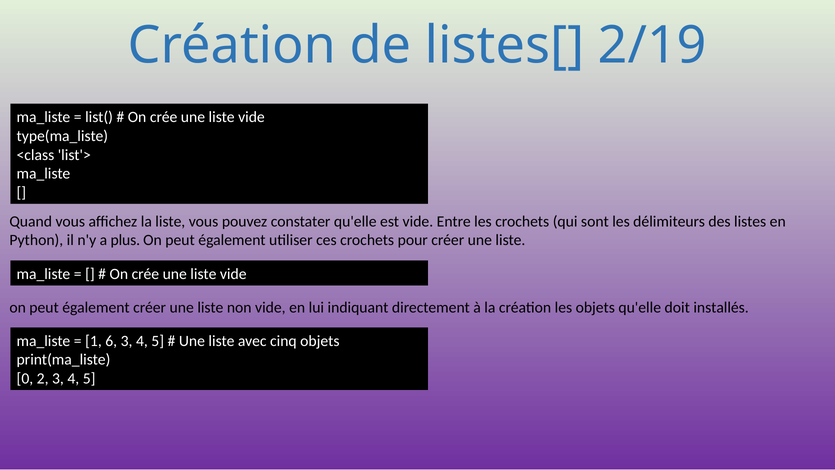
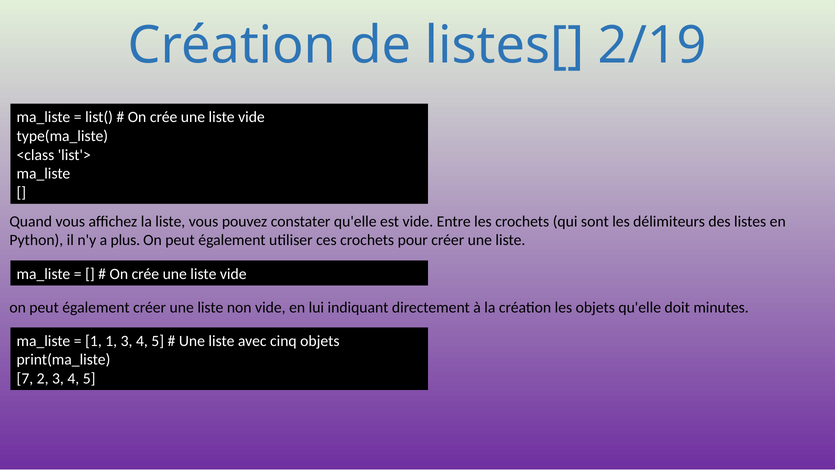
installés: installés -> minutes (721, 307)
1 6: 6 -> 1 (111, 341)
0: 0 -> 7 (25, 378)
